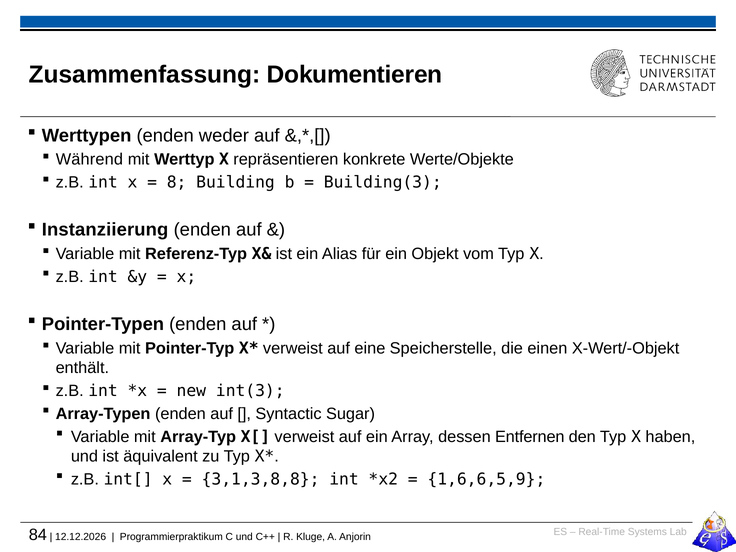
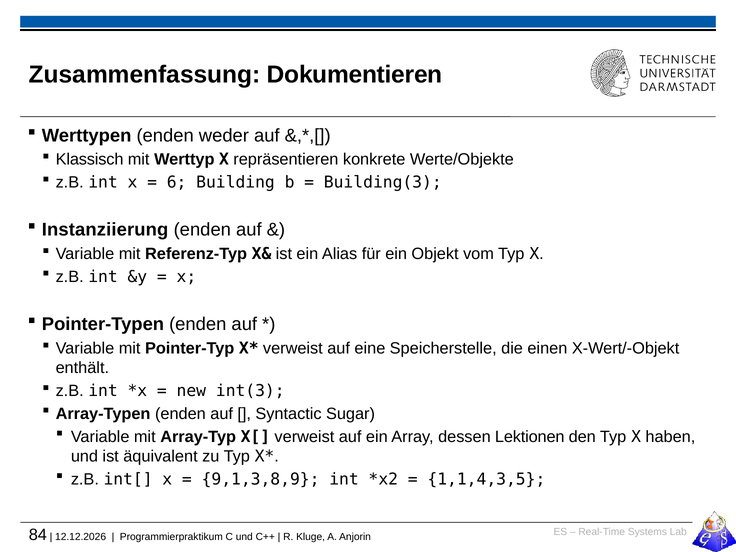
Während: Während -> Klassisch (90, 159)
8: 8 -> 6 (177, 182)
Entfernen: Entfernen -> Lektionen (530, 437)
3,1,3,8,8: 3,1,3,8,8 -> 9,1,3,8,9 (261, 479)
1,6,6,5,9: 1,6,6,5,9 -> 1,1,4,3,5 (486, 479)
